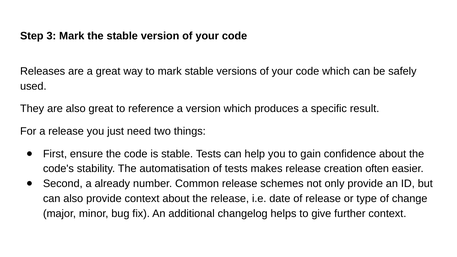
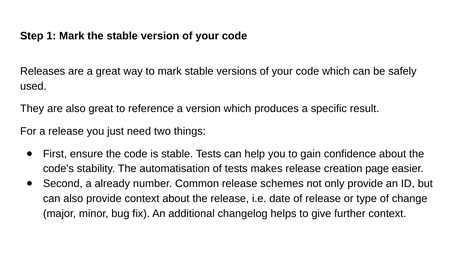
3: 3 -> 1 (51, 36)
often: often -> page (377, 169)
